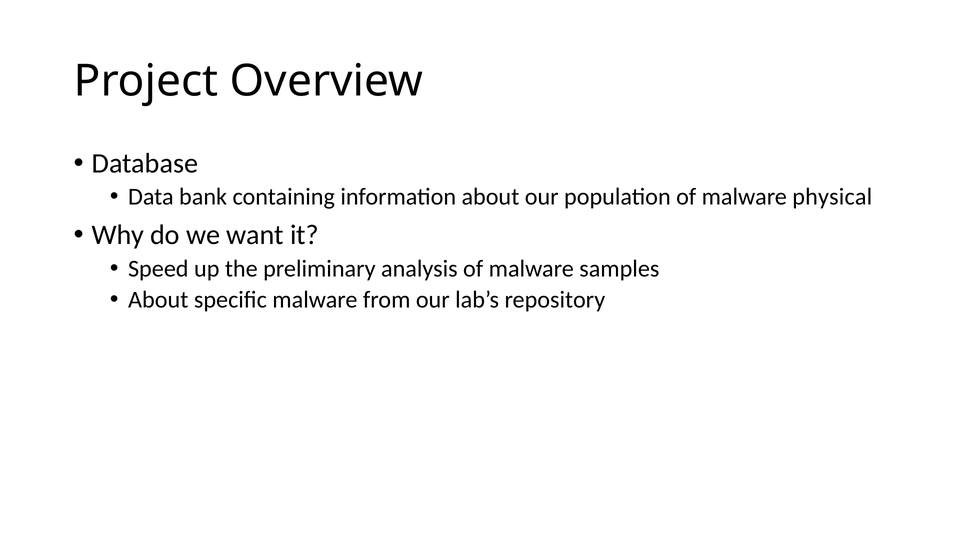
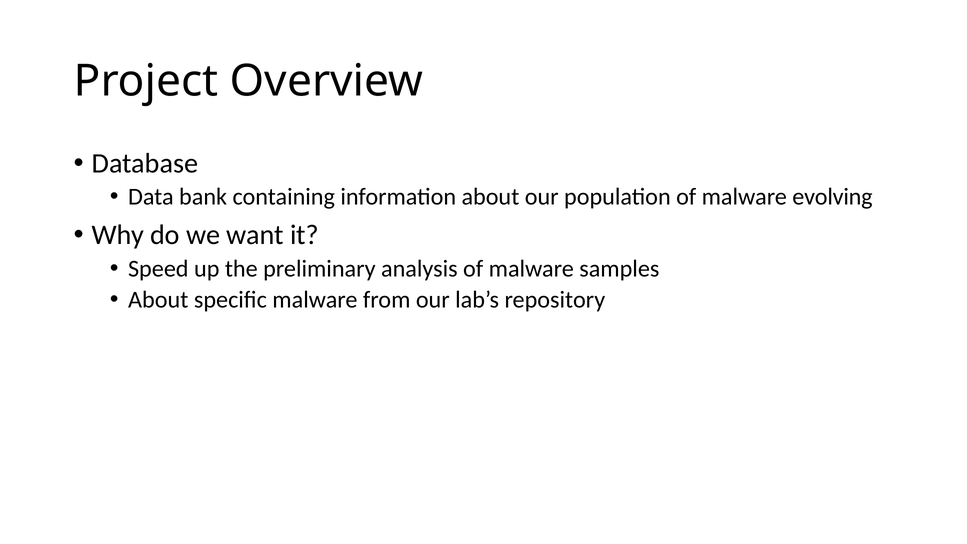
physical: physical -> evolving (832, 197)
